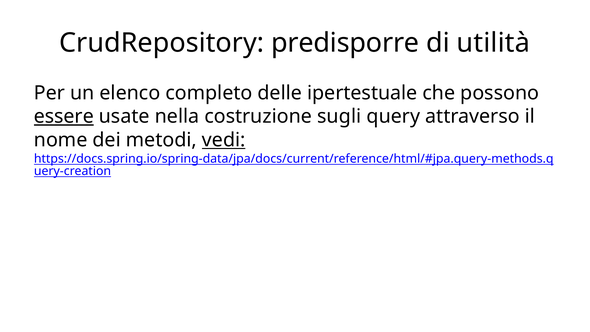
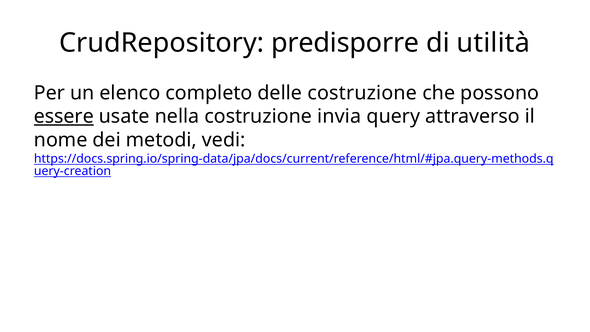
delle ipertestuale: ipertestuale -> costruzione (362, 93)
sugli: sugli -> invia (339, 116)
vedi underline: present -> none (224, 140)
